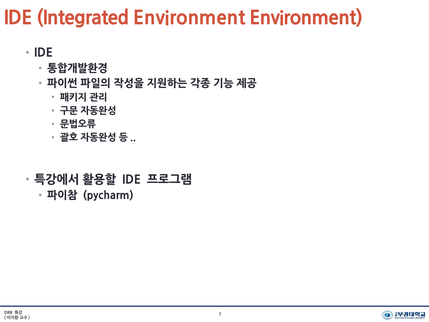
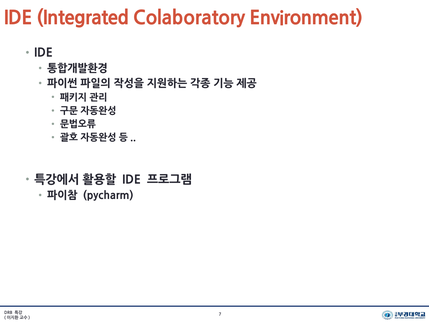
Integrated Environment: Environment -> Colaboratory (189, 18)
